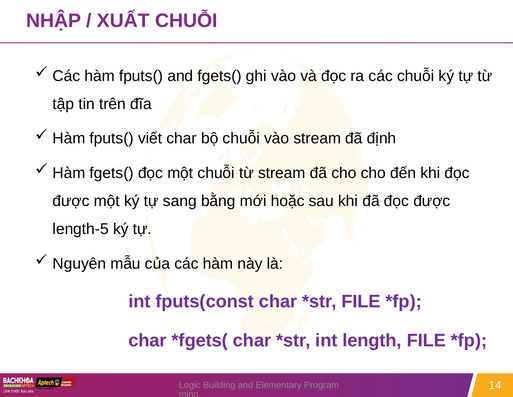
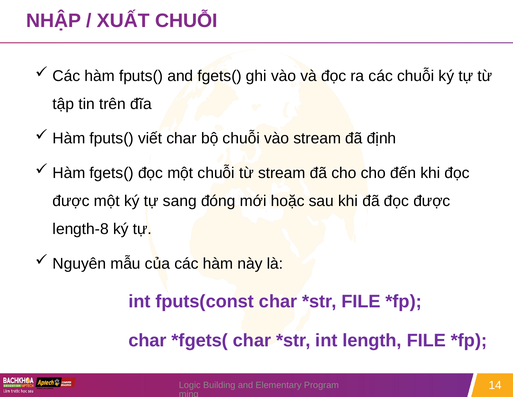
bằng: bằng -> đóng (218, 201)
length-5: length-5 -> length-8 (81, 229)
